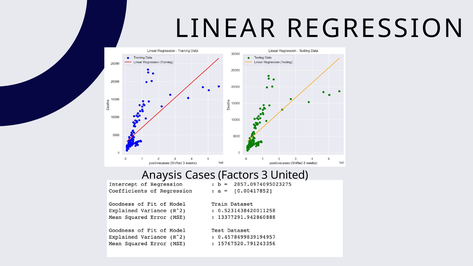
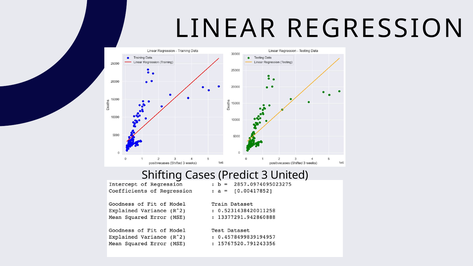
Anaysis: Anaysis -> Shifting (162, 175)
Factors: Factors -> Predict (238, 175)
